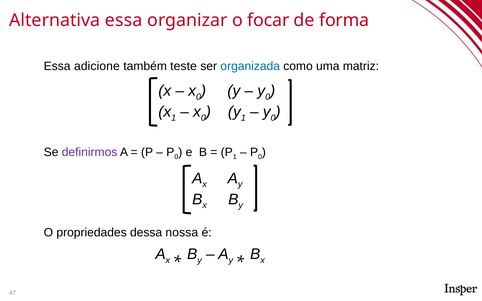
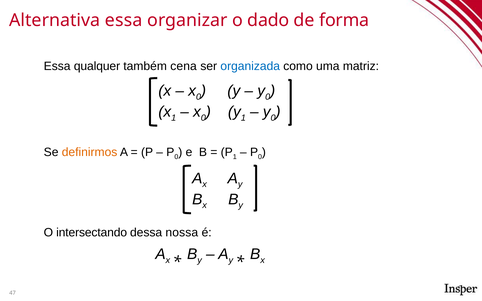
focar: focar -> dado (268, 20)
adicione: adicione -> qualquer (97, 66)
teste: teste -> cena (184, 66)
definirmos colour: purple -> orange (90, 152)
propriedades: propriedades -> intersectando (92, 233)
